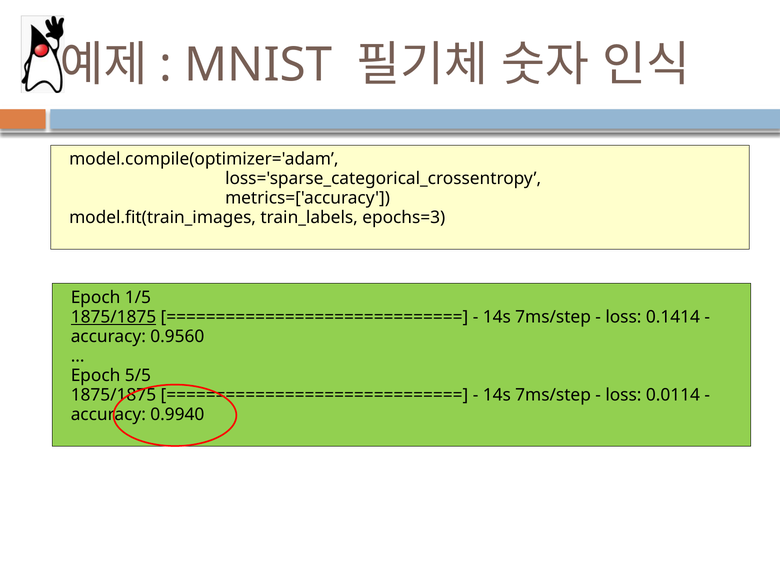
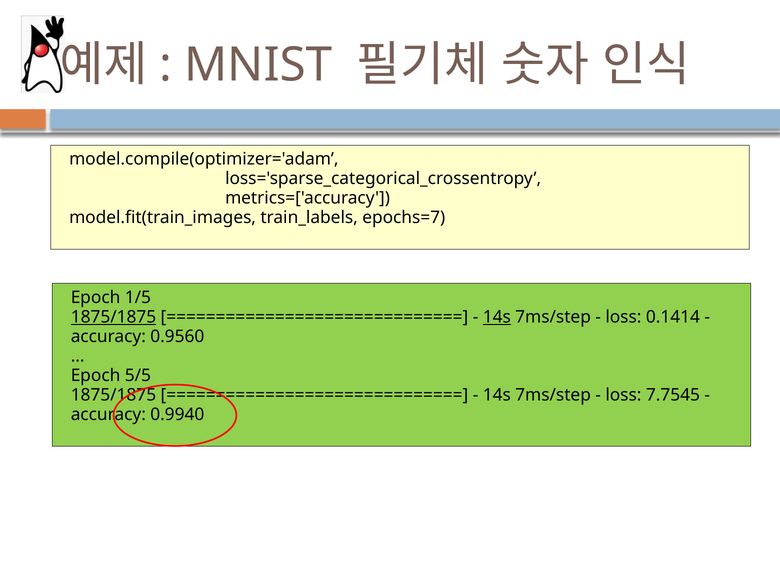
epochs=3: epochs=3 -> epochs=7 (404, 218)
14s underline: none -> present (497, 317)
0.0114: 0.0114 -> 7.7545 (673, 395)
